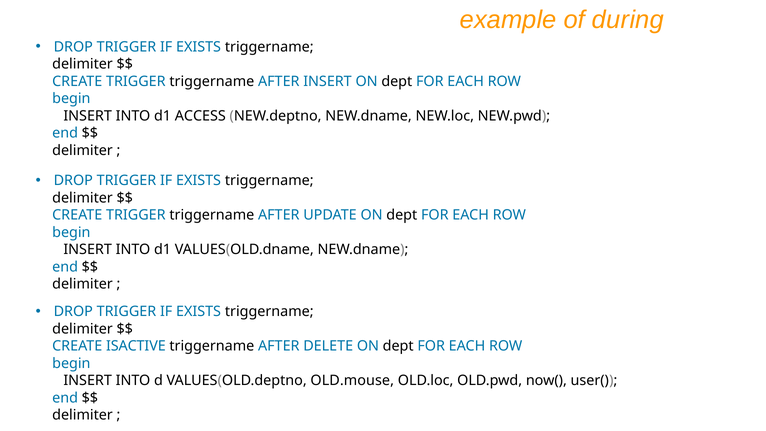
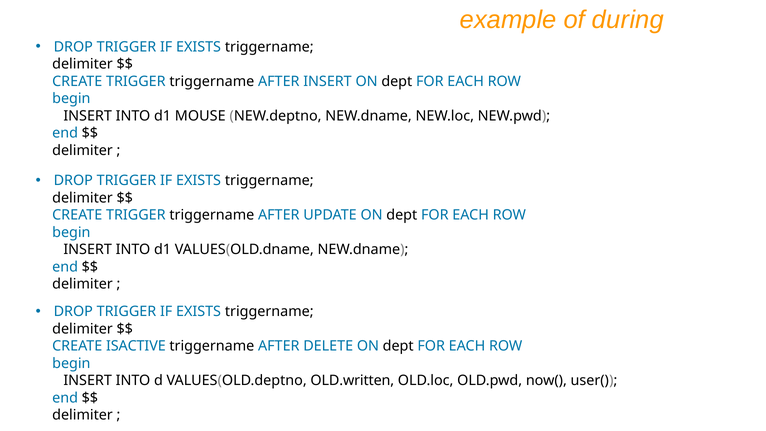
ACCESS: ACCESS -> MOUSE (200, 116)
OLD.mouse: OLD.mouse -> OLD.written (352, 381)
